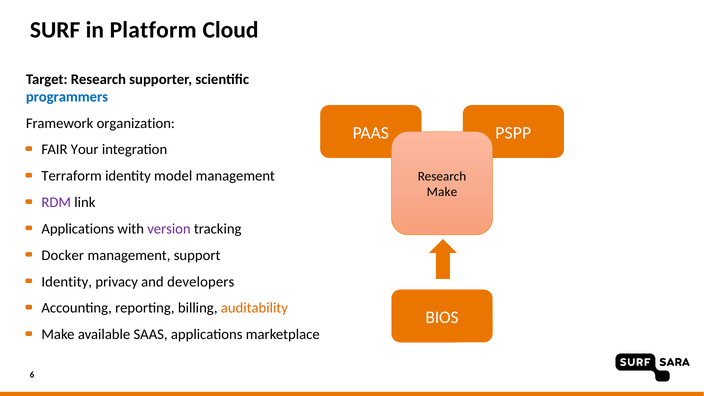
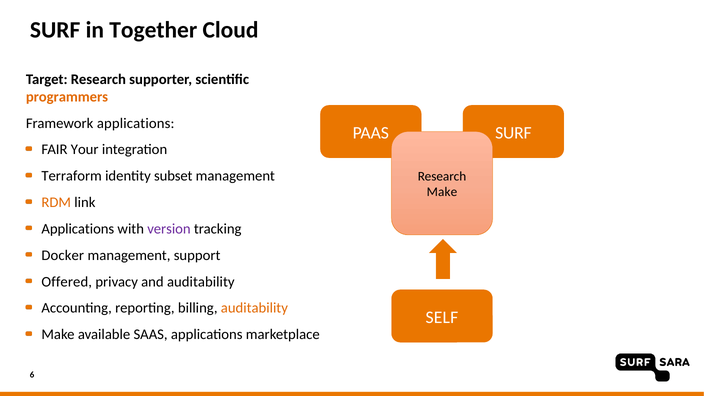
Platform: Platform -> Together (153, 30)
programmers colour: blue -> orange (67, 97)
Framework organization: organization -> applications (136, 123)
PAAS PSPP: PSPP -> SURF (513, 133)
model: model -> subset (173, 176)
RDM colour: purple -> orange (56, 202)
Identity: Identity -> Offered (67, 282)
and developers: developers -> auditability (201, 282)
BIOS: BIOS -> SELF (442, 317)
